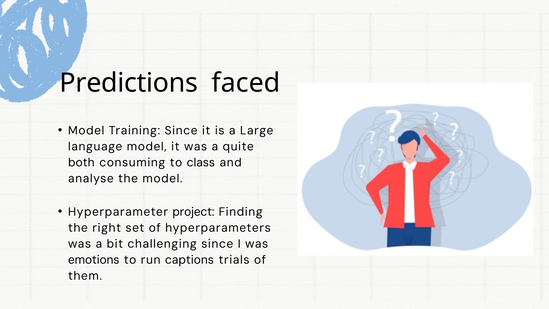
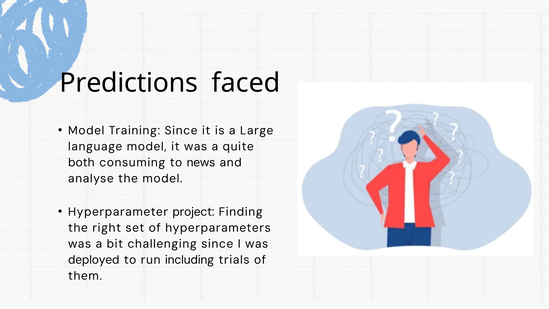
class: class -> news (201, 162)
emotions: emotions -> deployed (94, 260)
captions: captions -> including (190, 260)
